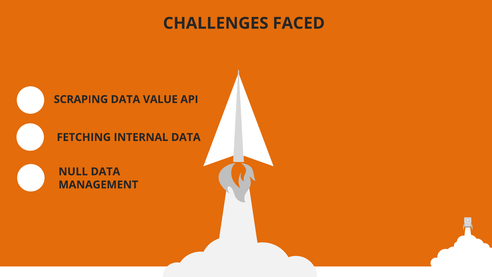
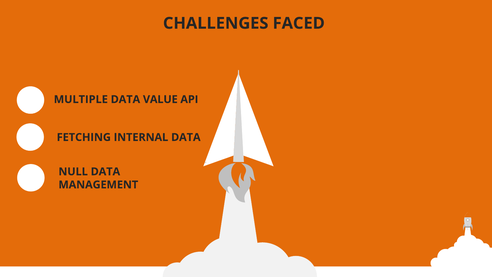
SCRAPING: SCRAPING -> MULTIPLE (81, 99)
